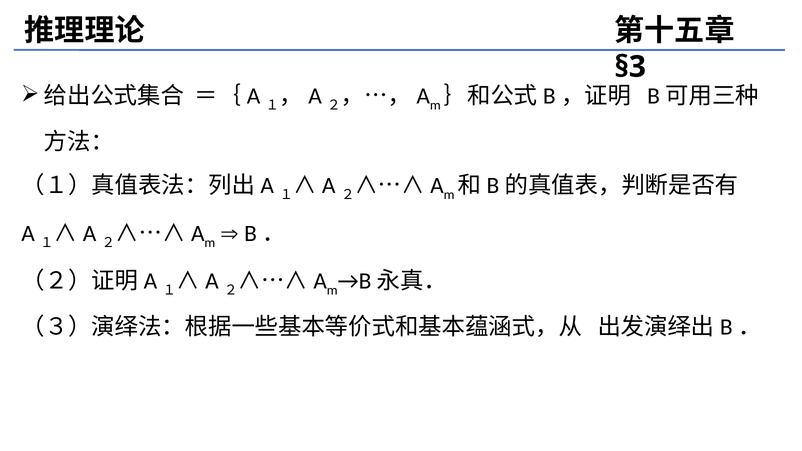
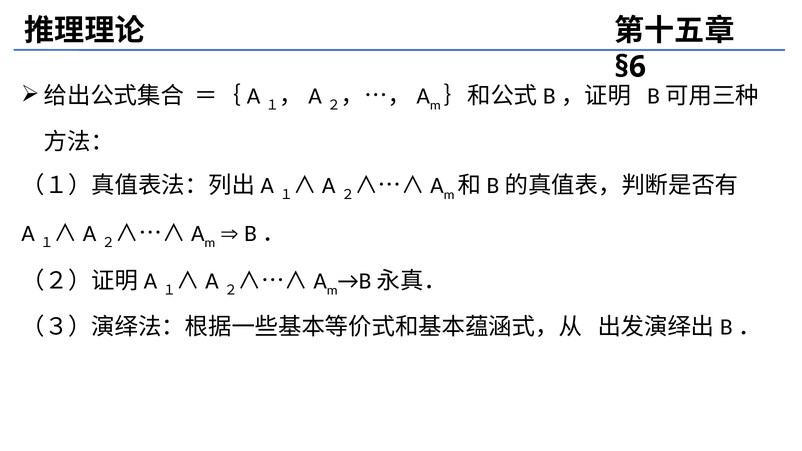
§3: §3 -> §6 (630, 67)
